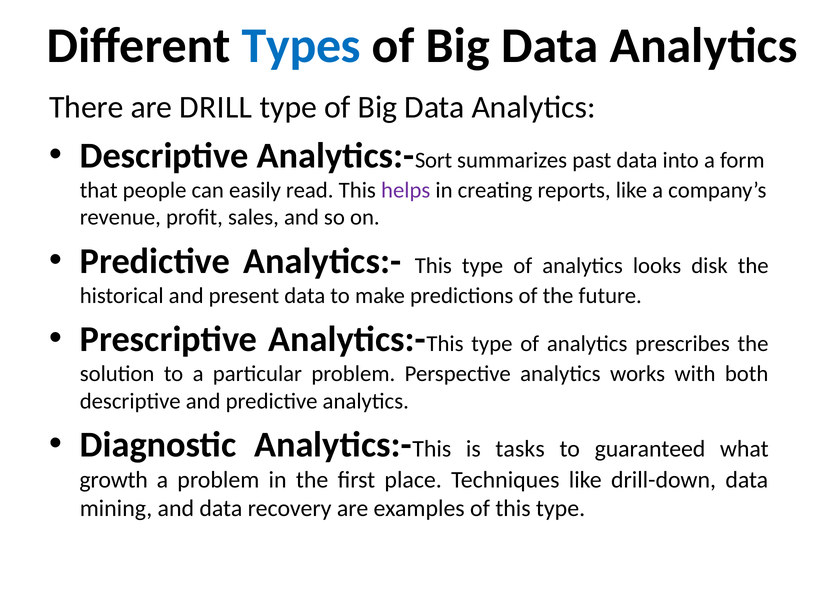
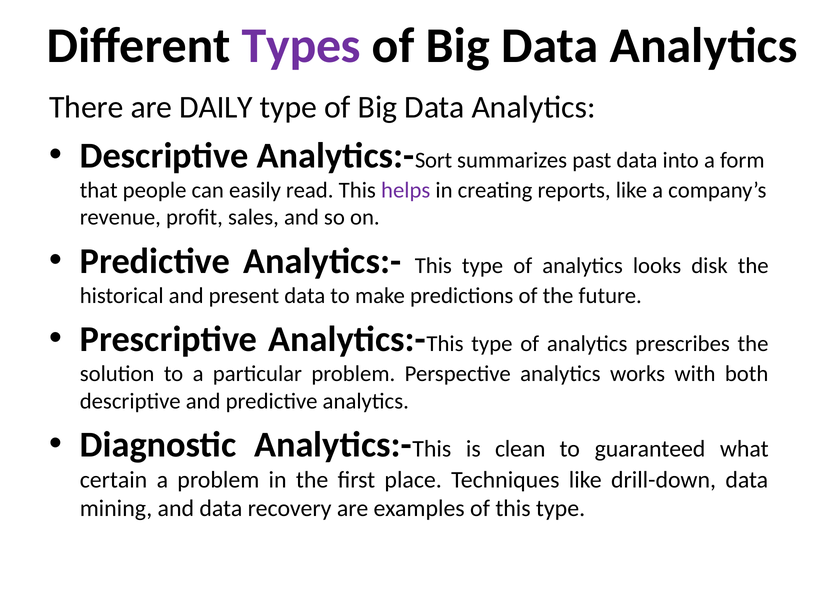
Types colour: blue -> purple (301, 46)
DRILL: DRILL -> DAILY (216, 107)
tasks: tasks -> clean (520, 449)
growth: growth -> certain (114, 480)
